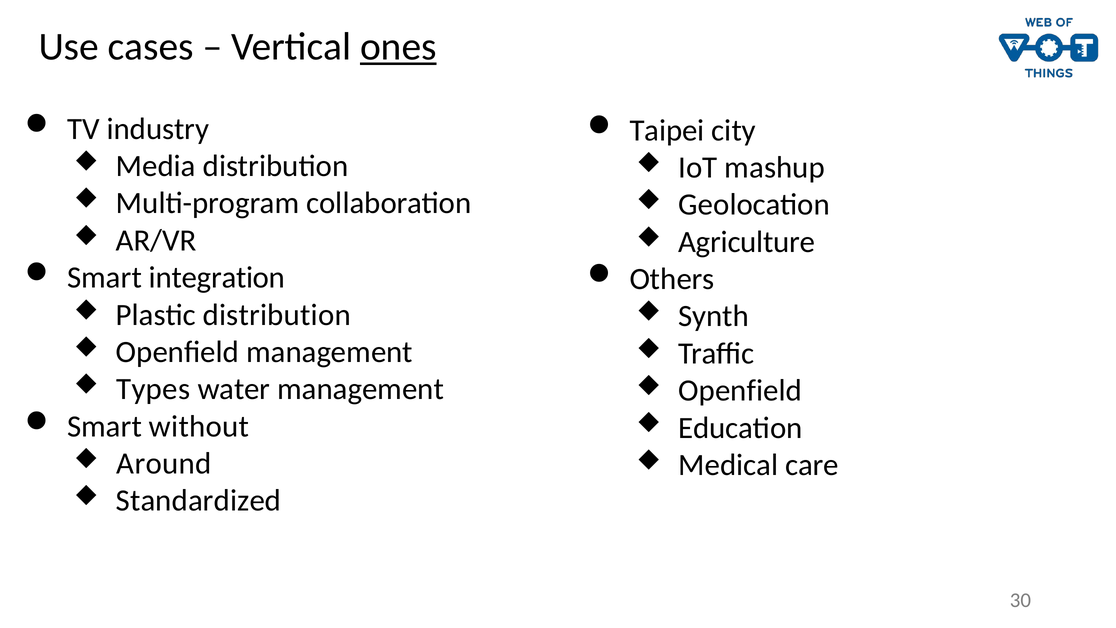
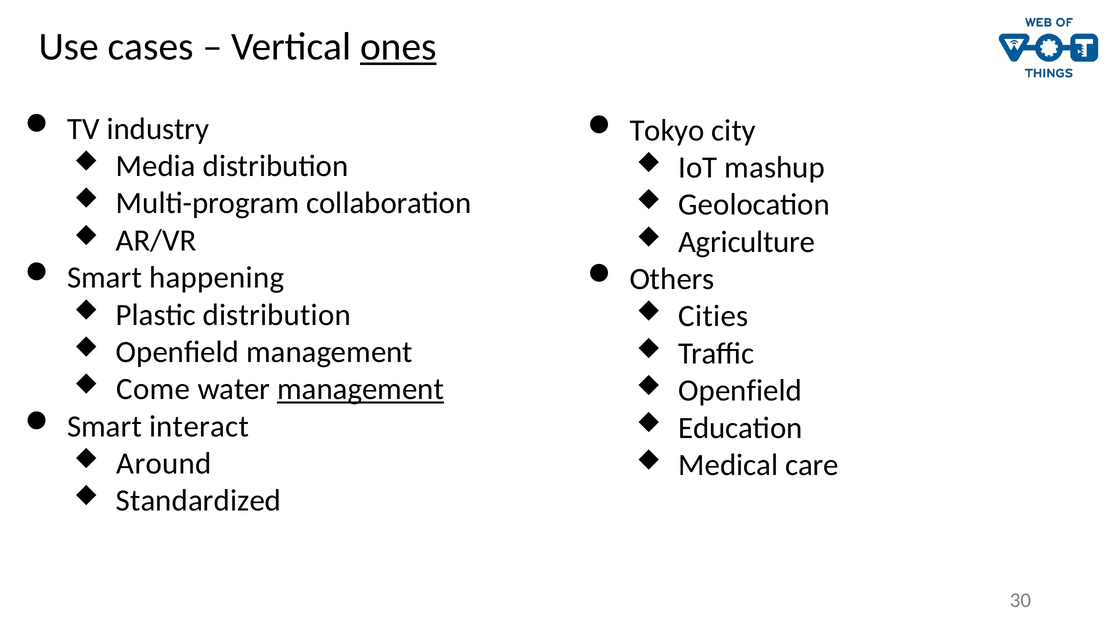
Taipei: Taipei -> Tokyo (667, 130)
integration: integration -> happening (217, 278)
Synth: Synth -> Cities (713, 316)
Types: Types -> Come (153, 389)
management underline: none -> present (361, 389)
without: without -> interact (199, 426)
